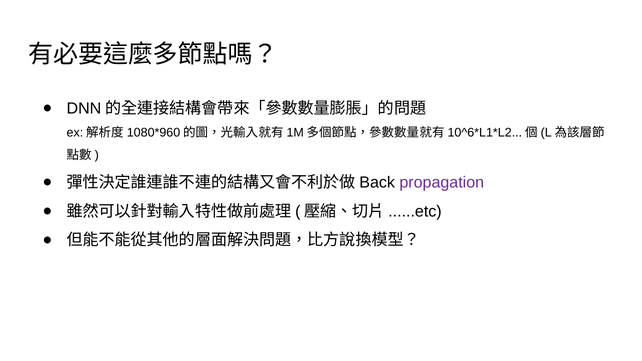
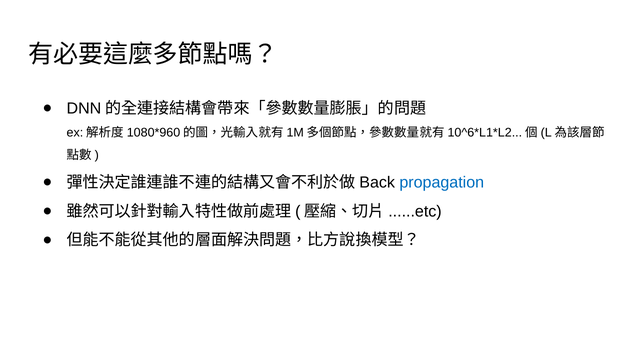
propagation colour: purple -> blue (442, 182)
